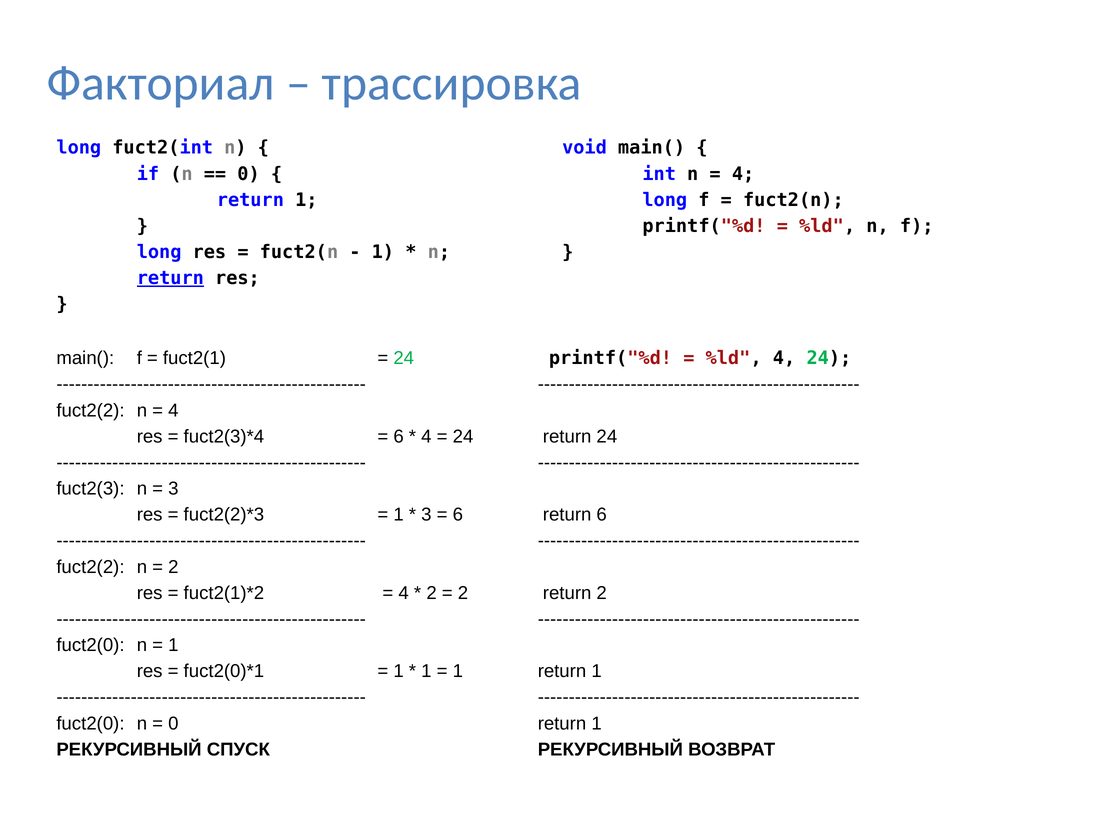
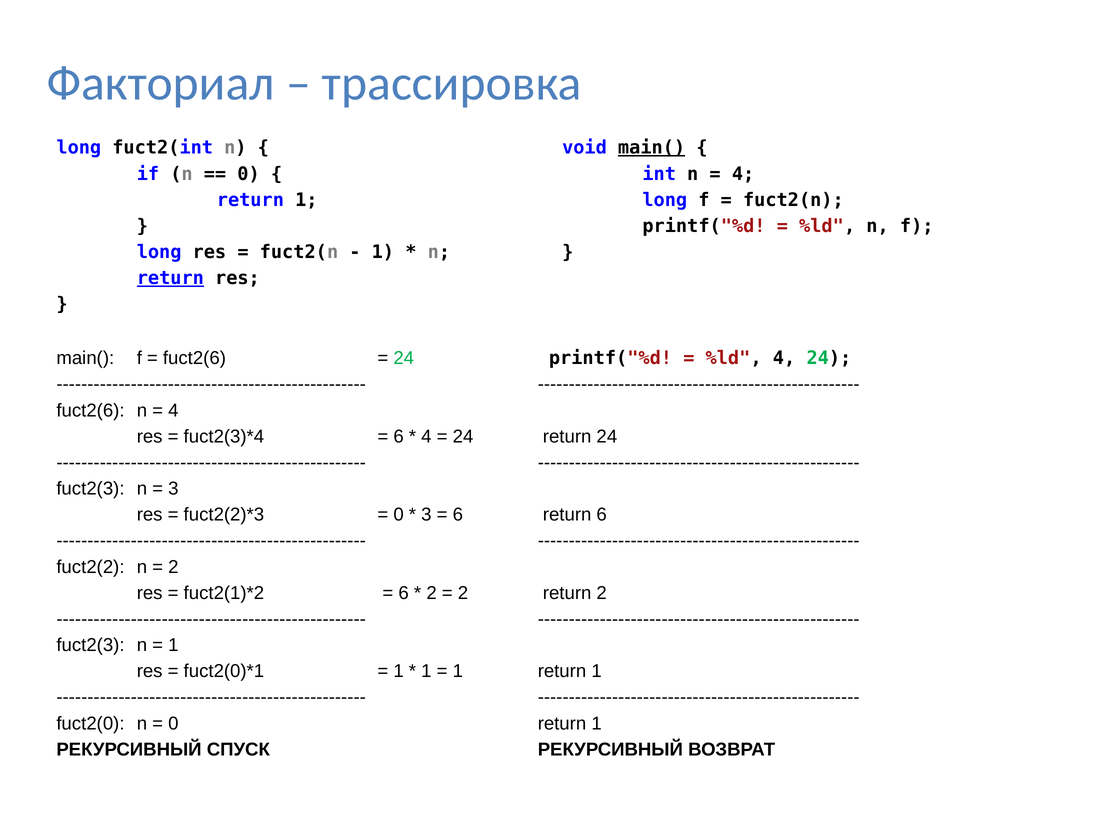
main( underline: none -> present (652, 148)
fuct2(1: fuct2(1 -> fuct2(6 (194, 358)
fuct2(2: fuct2(2 -> fuct2(6 (91, 410)
1: 1 -> 0 (399, 515)
4: 4 -> 6 (404, 593)
fuct2(0: fuct2(0 -> fuct2(3 (91, 645)
